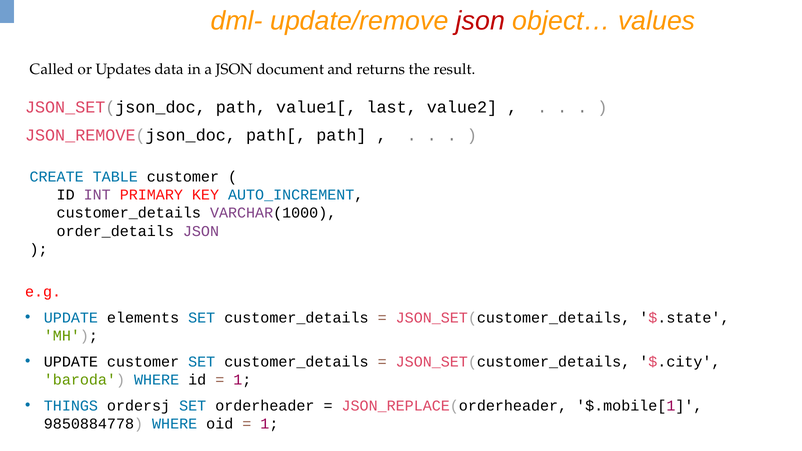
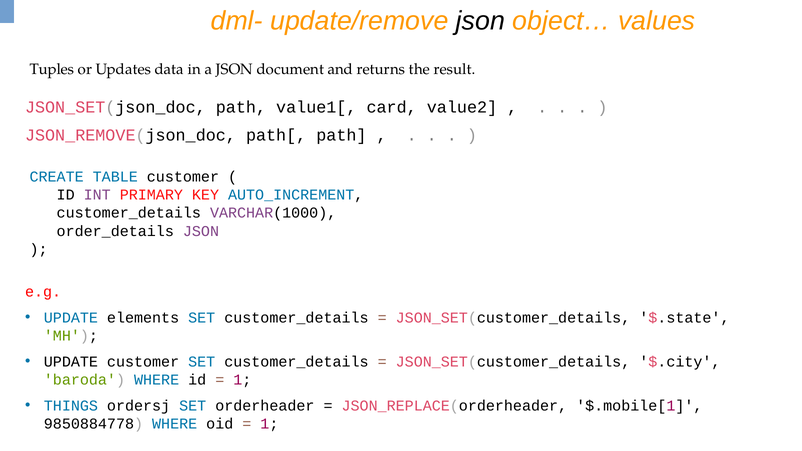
json colour: red -> black (481, 21)
Called: Called -> Tuples (52, 69)
last: last -> card (392, 107)
